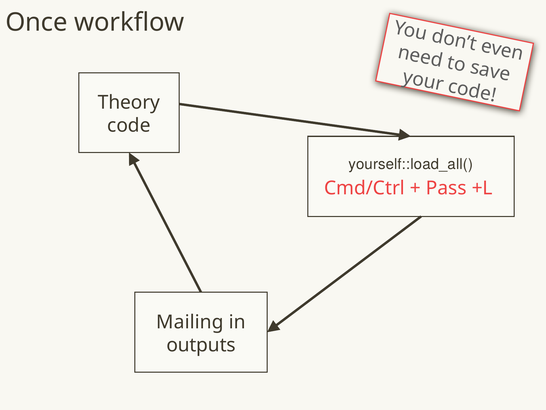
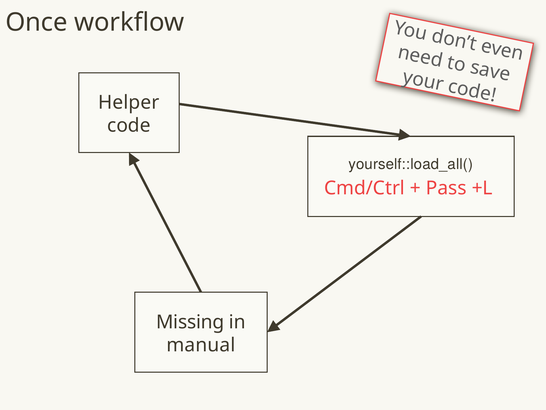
Theory: Theory -> Helper (129, 102)
Mailing: Mailing -> Missing (190, 322)
outputs: outputs -> manual (201, 345)
